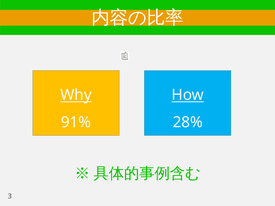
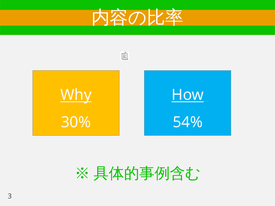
91%: 91% -> 30% (76, 123)
28%: 28% -> 54% (188, 123)
